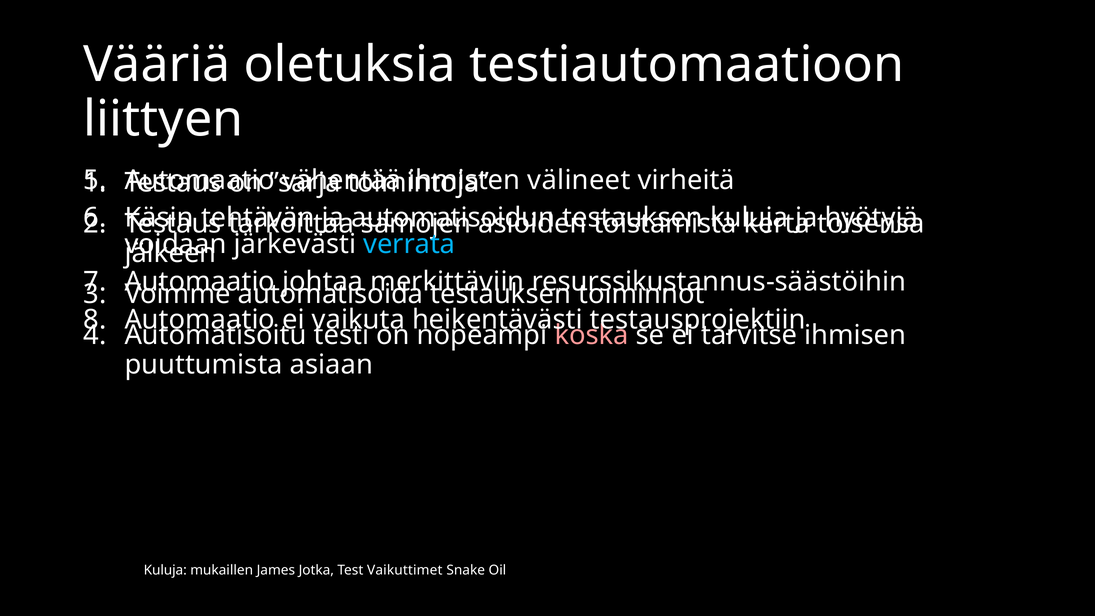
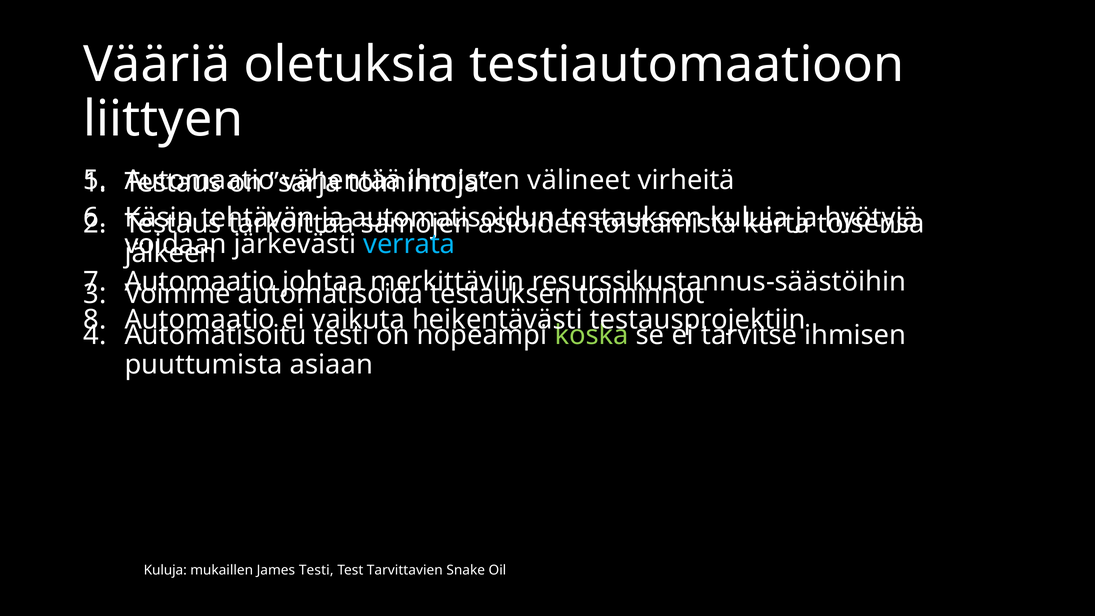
koska colour: pink -> light green (592, 335)
James Jotka: Jotka -> Testi (316, 570)
Vaikuttimet: Vaikuttimet -> Tarvittavien (405, 570)
